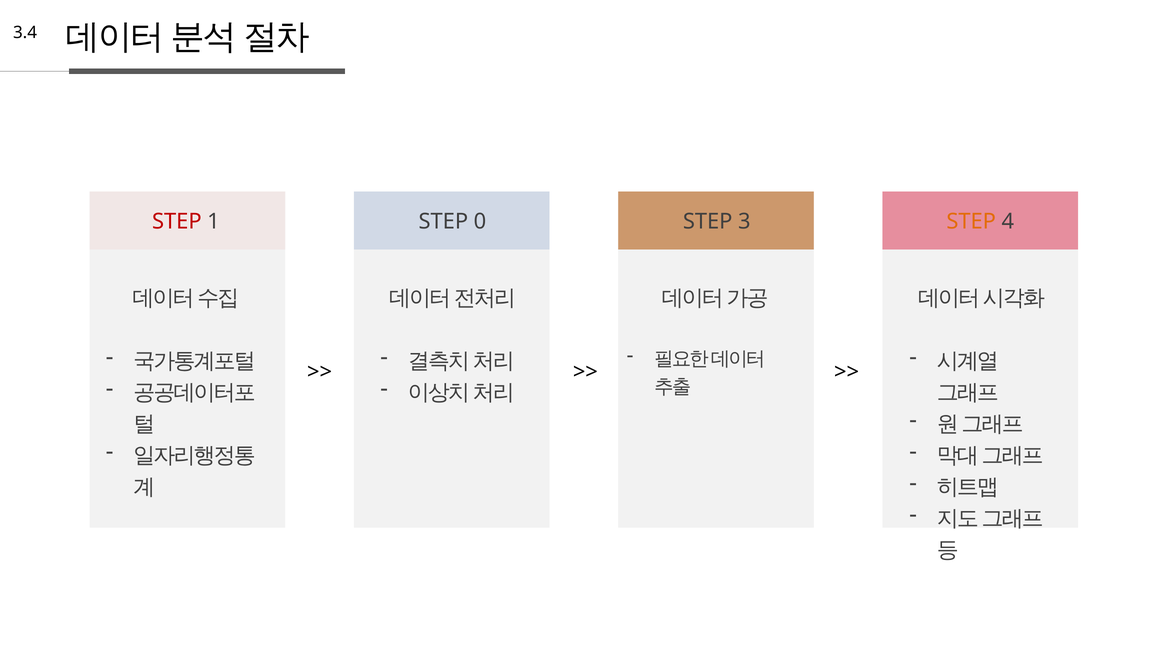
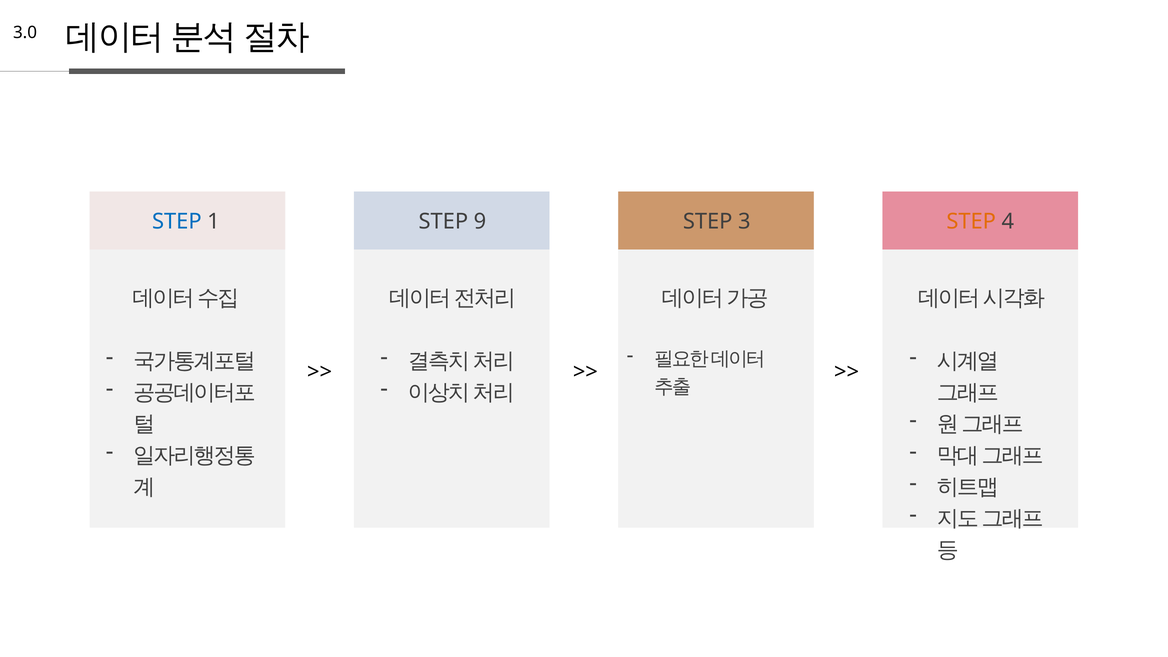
3.4: 3.4 -> 3.0 (25, 33)
STEP colour: red -> blue (177, 222)
0: 0 -> 9 (480, 222)
